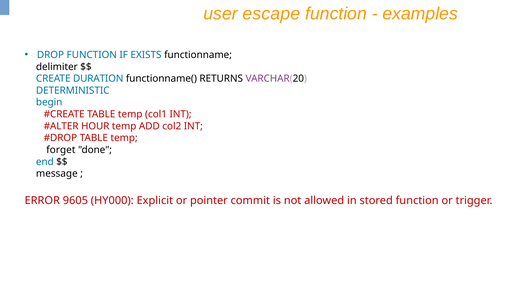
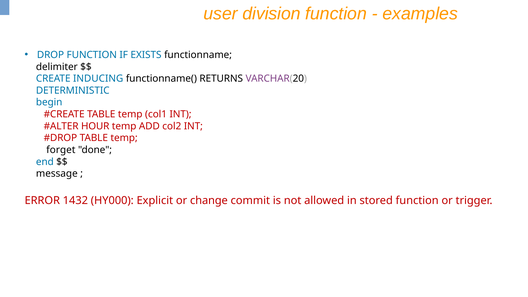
escape: escape -> division (272, 14)
DURATION: DURATION -> INDUCING (98, 79)
9605: 9605 -> 1432 (75, 201)
pointer: pointer -> change (209, 201)
